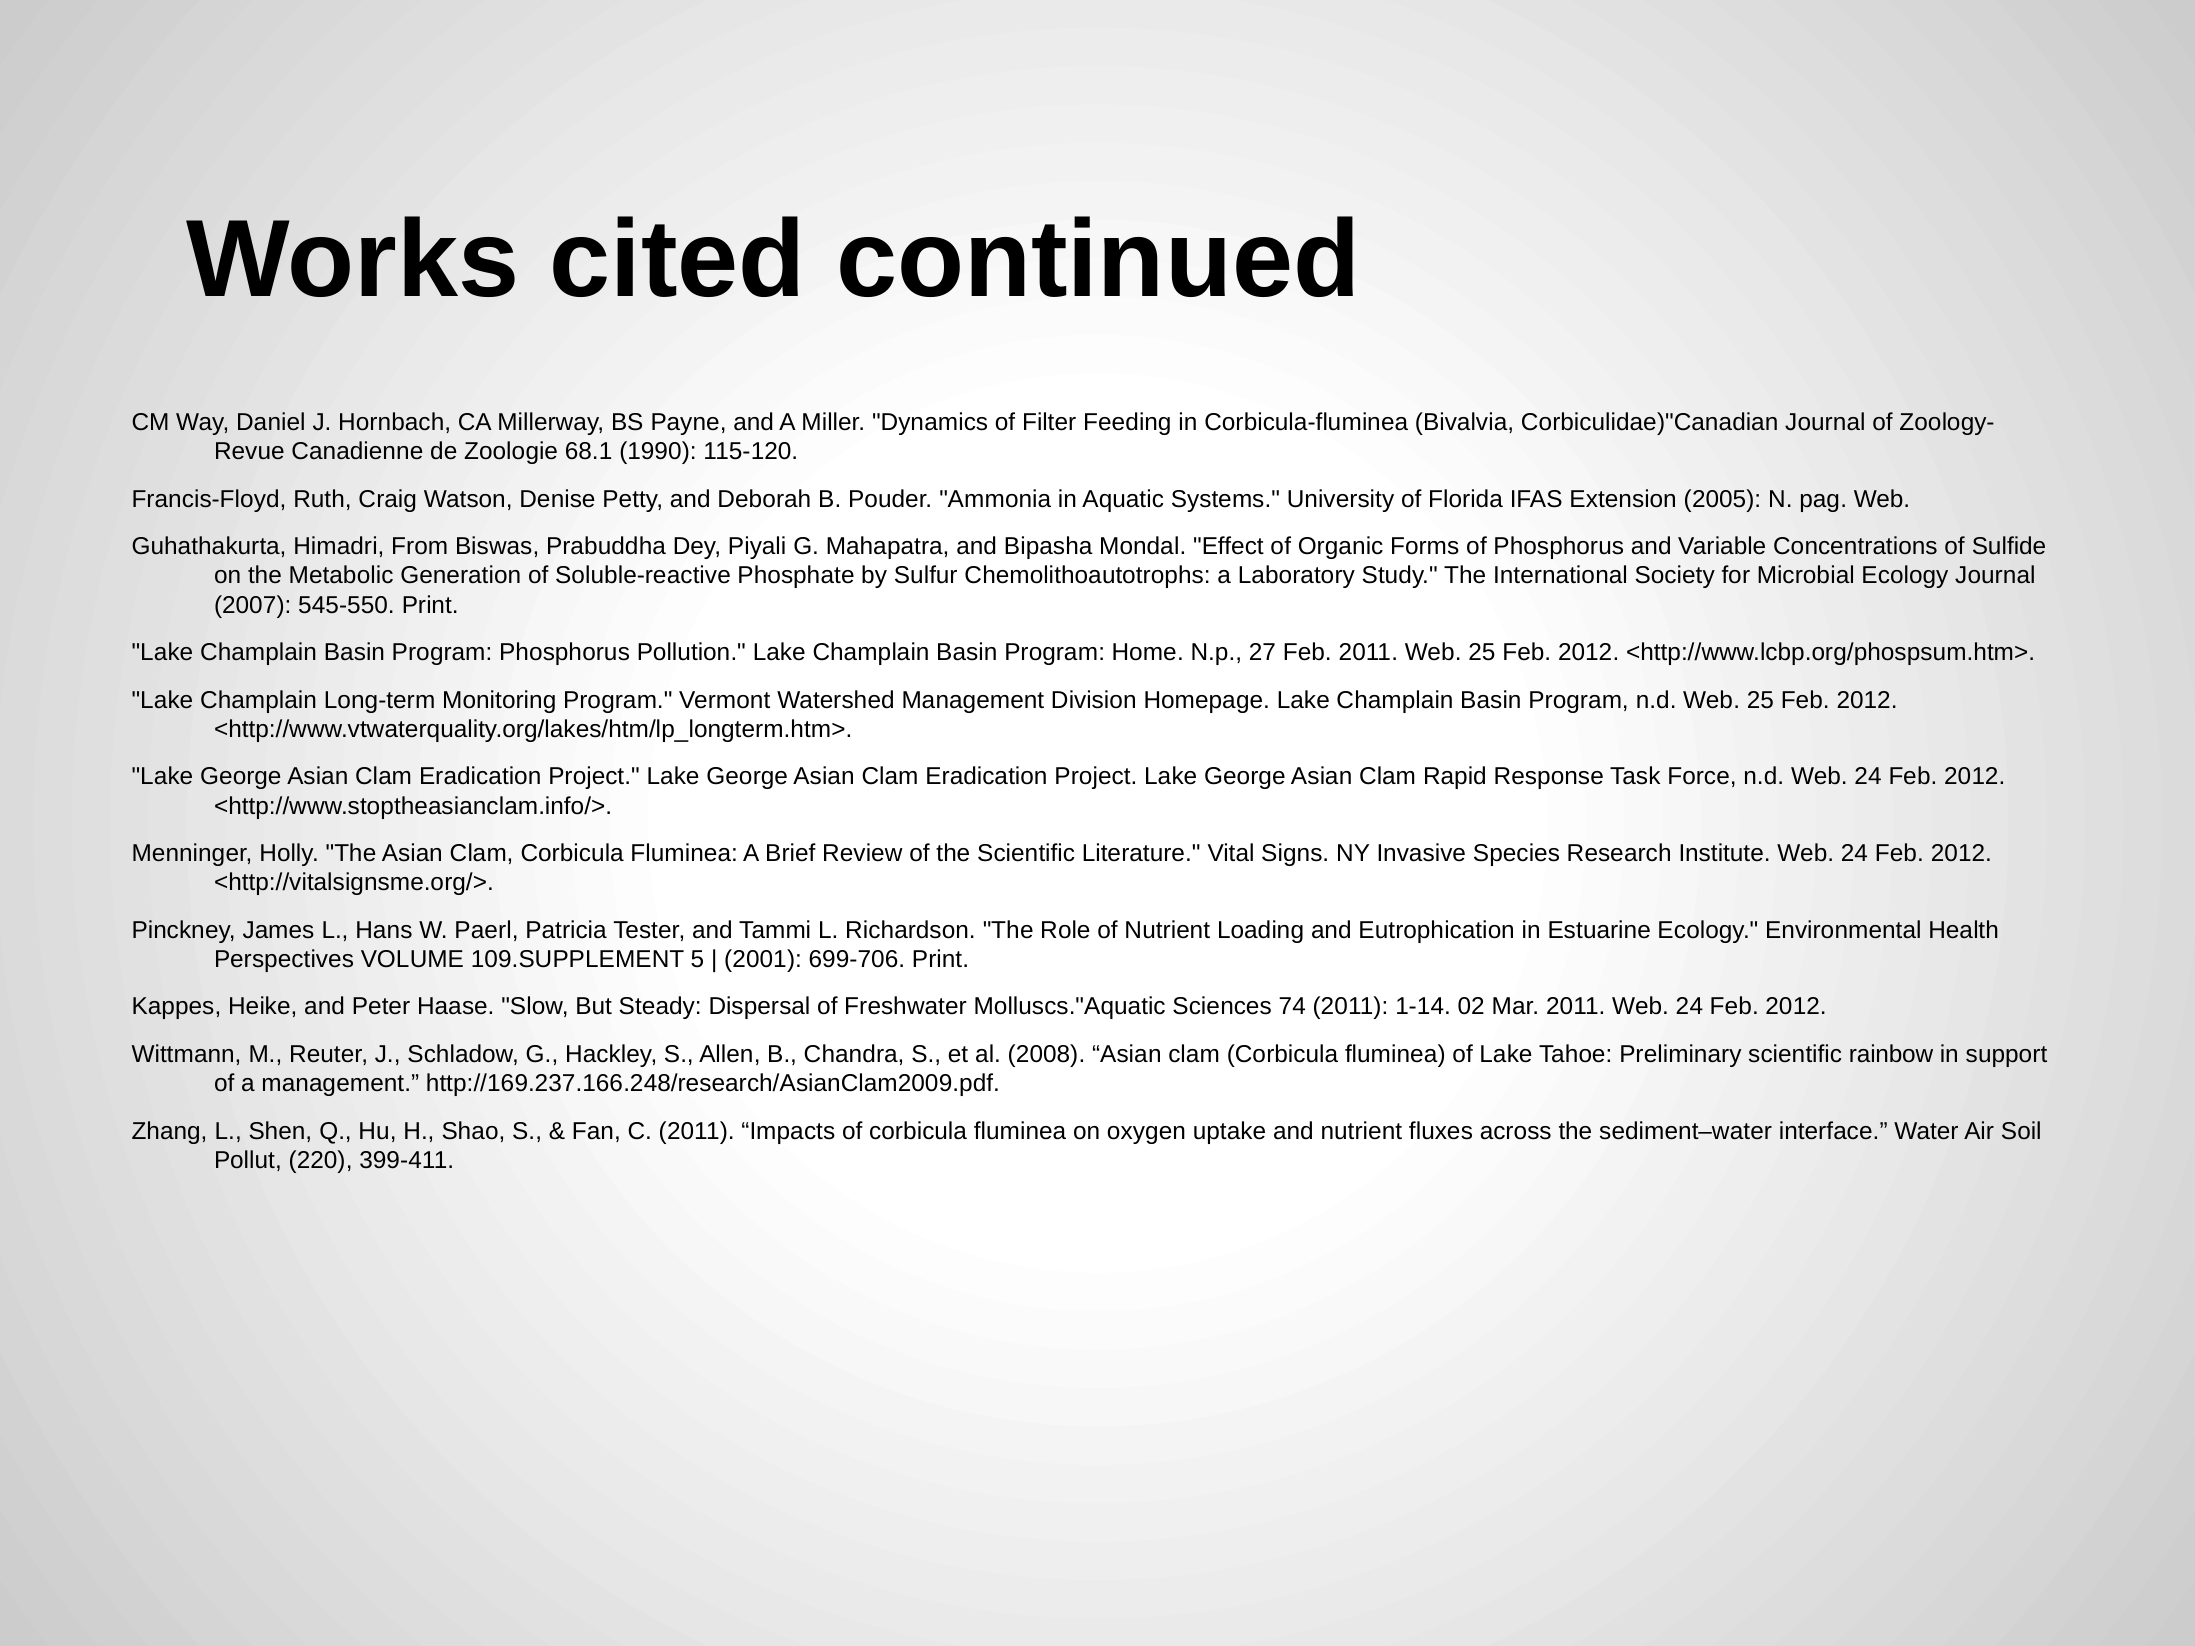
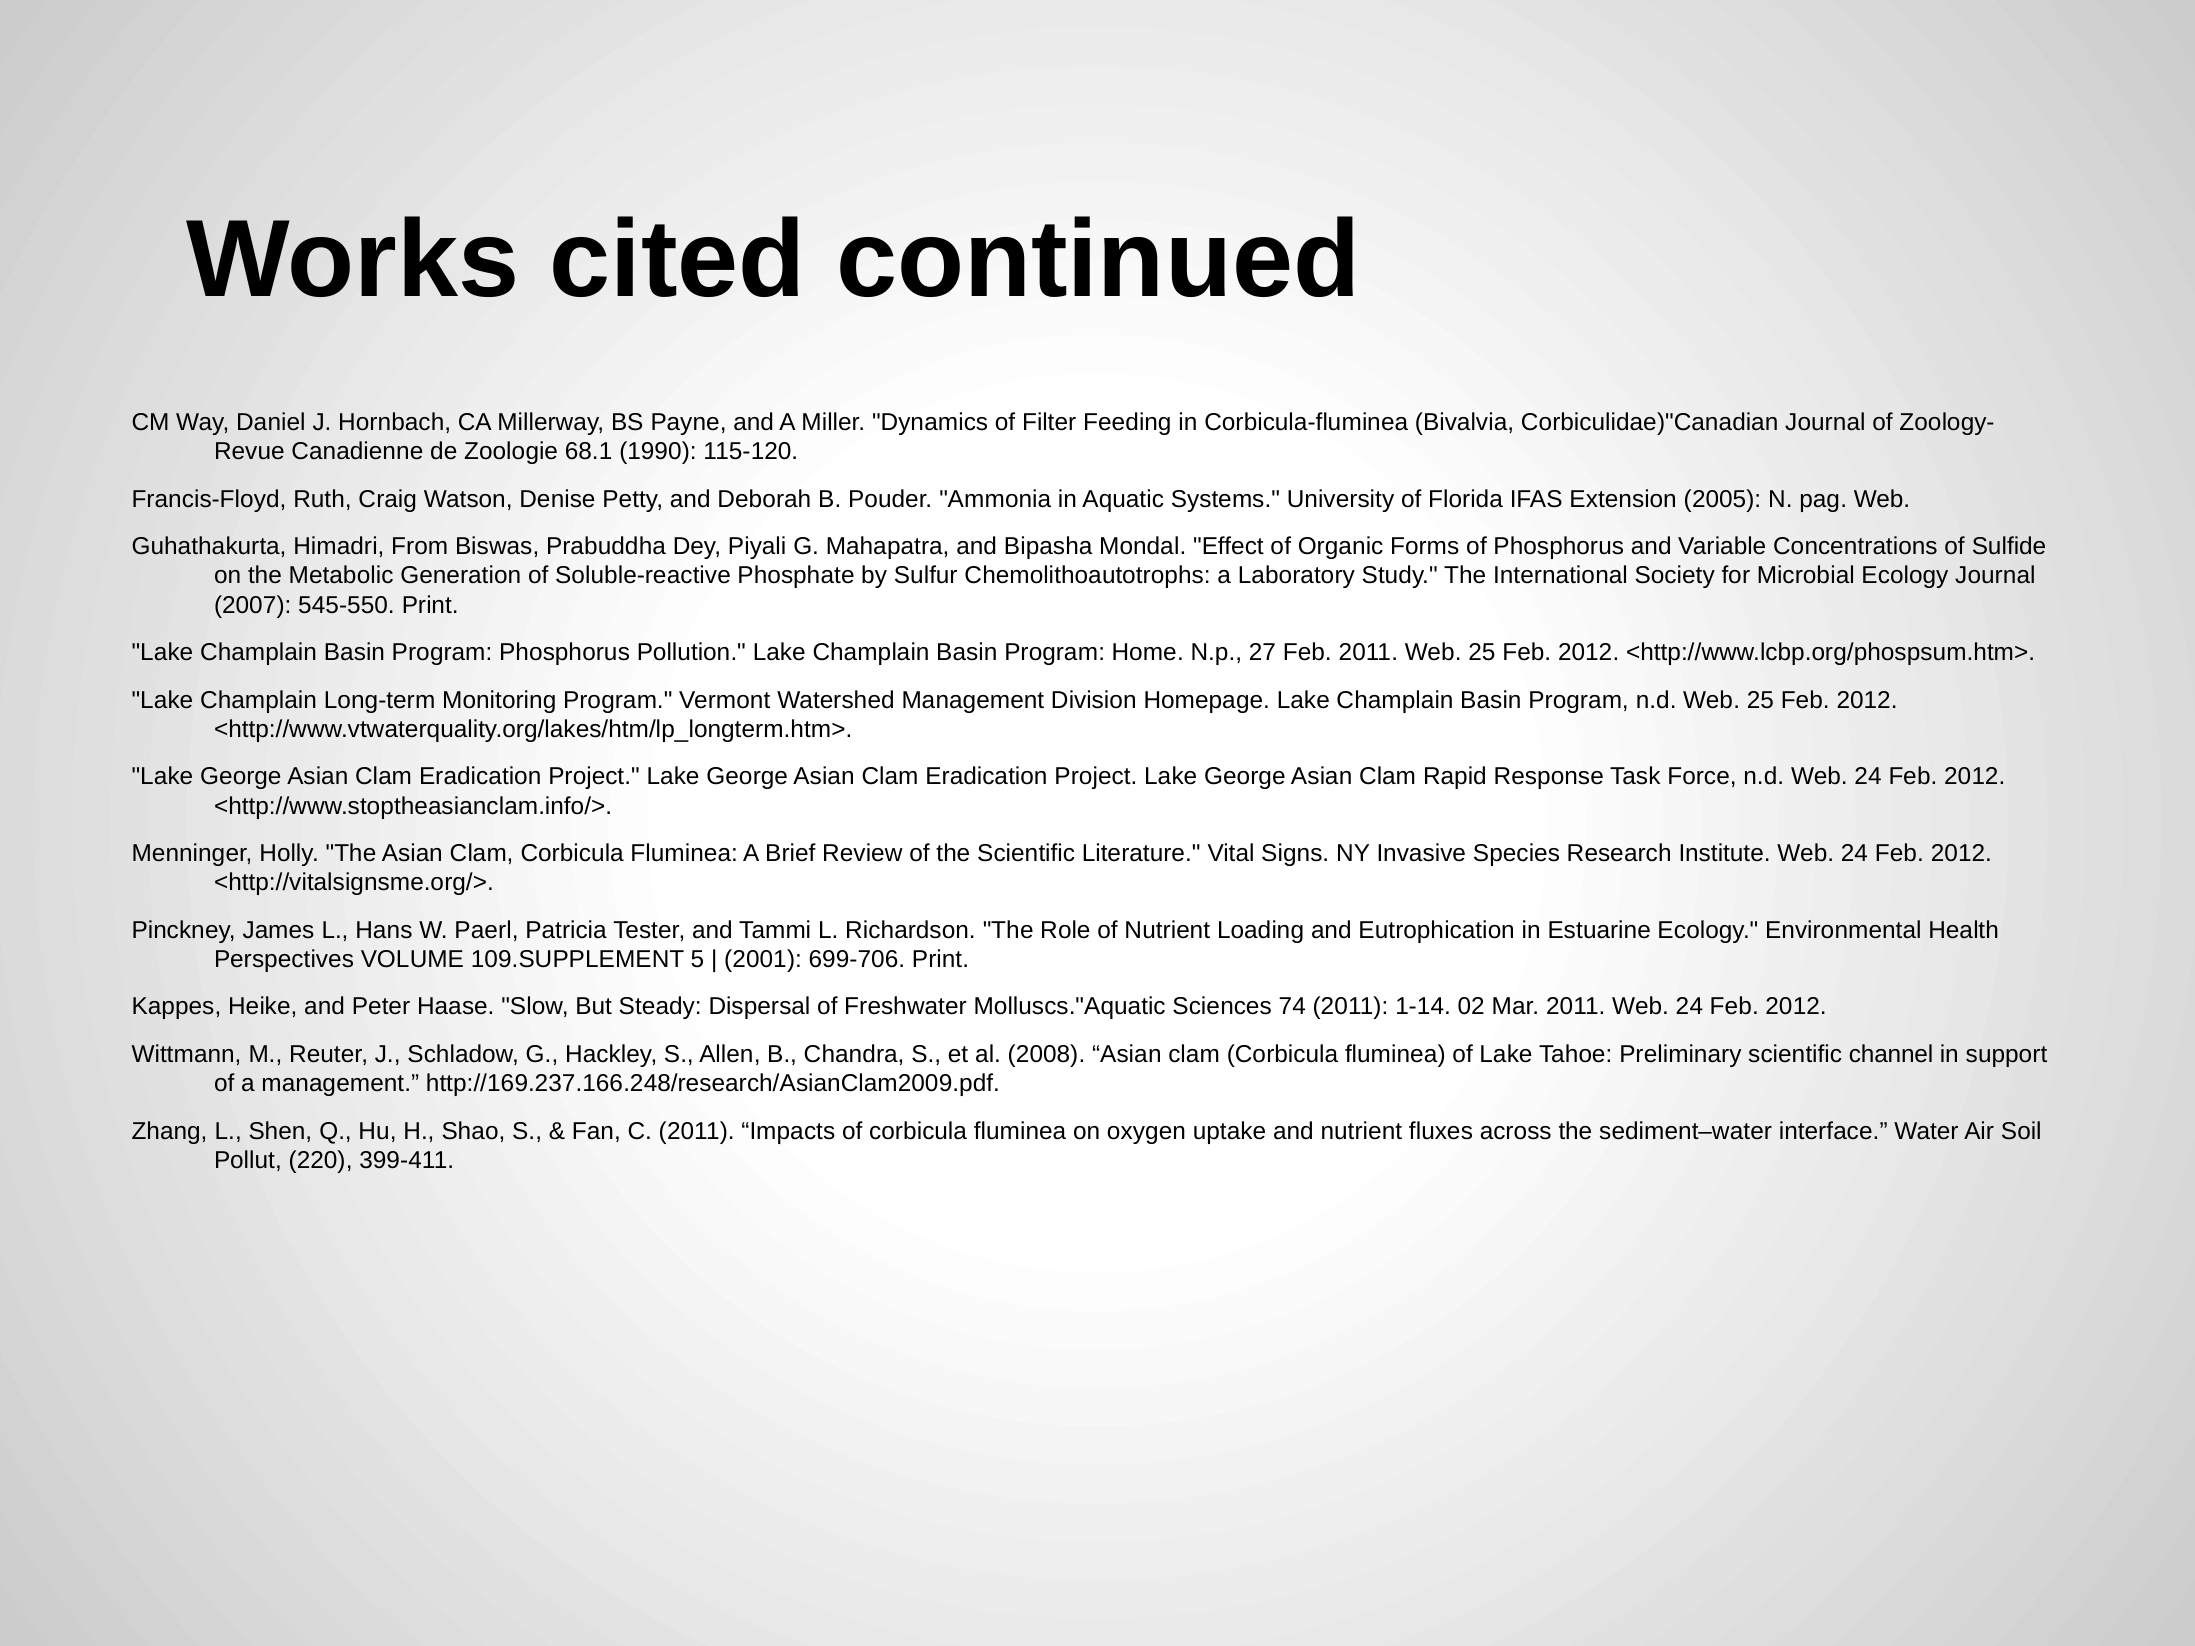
rainbow: rainbow -> channel (1891, 1055)
